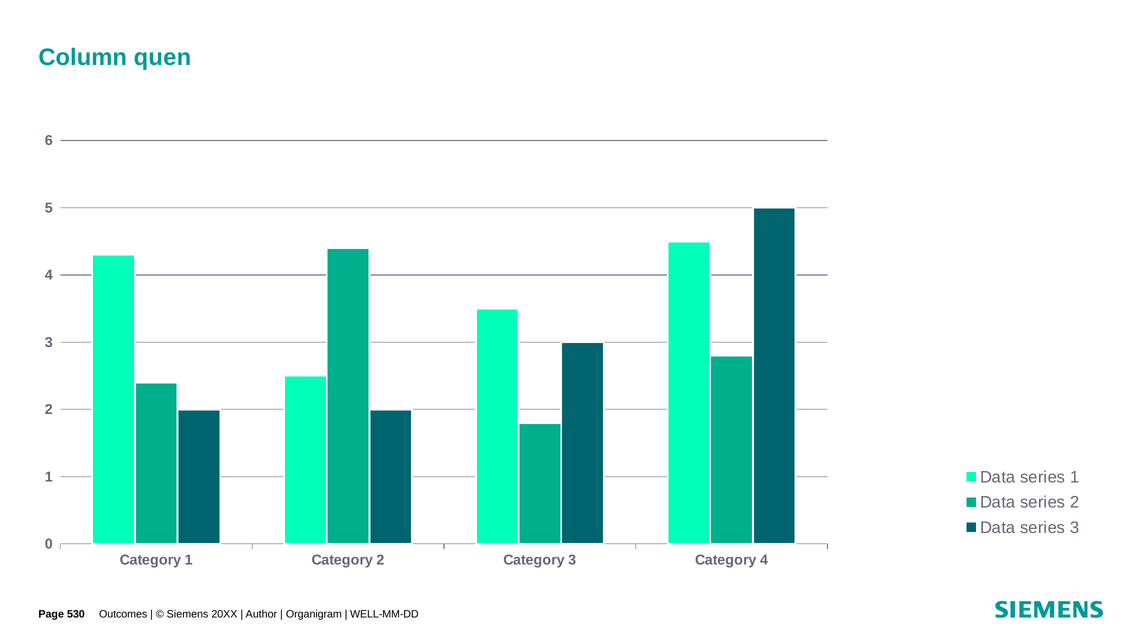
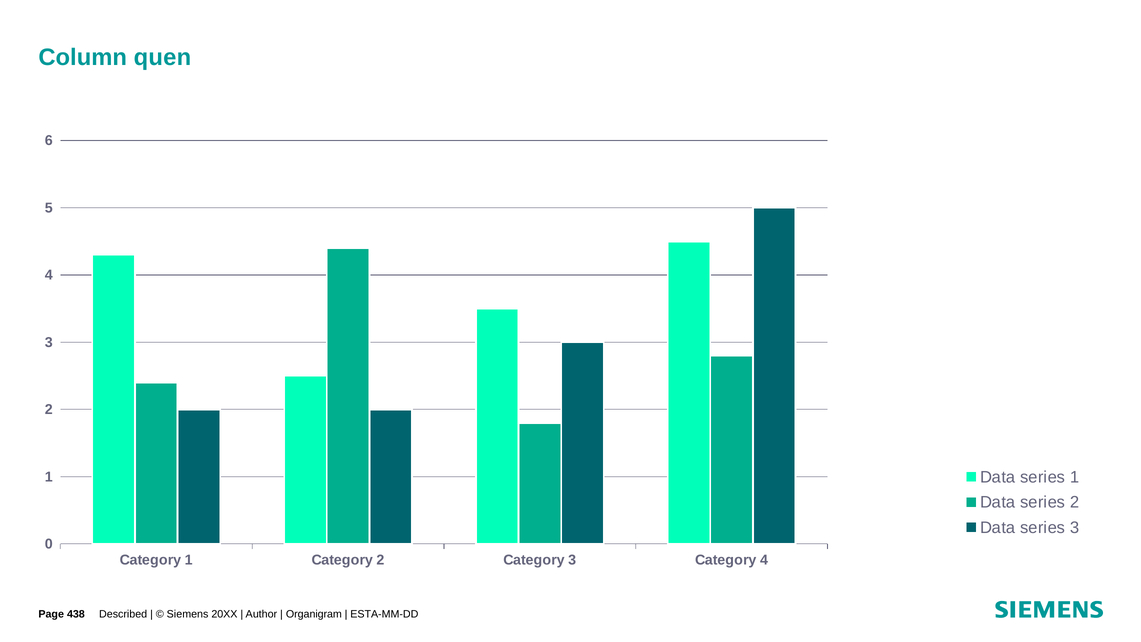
530: 530 -> 438 (76, 614)
Outcomes: Outcomes -> Described (123, 614)
WELL-MM-DD: WELL-MM-DD -> ESTA-MM-DD (384, 614)
